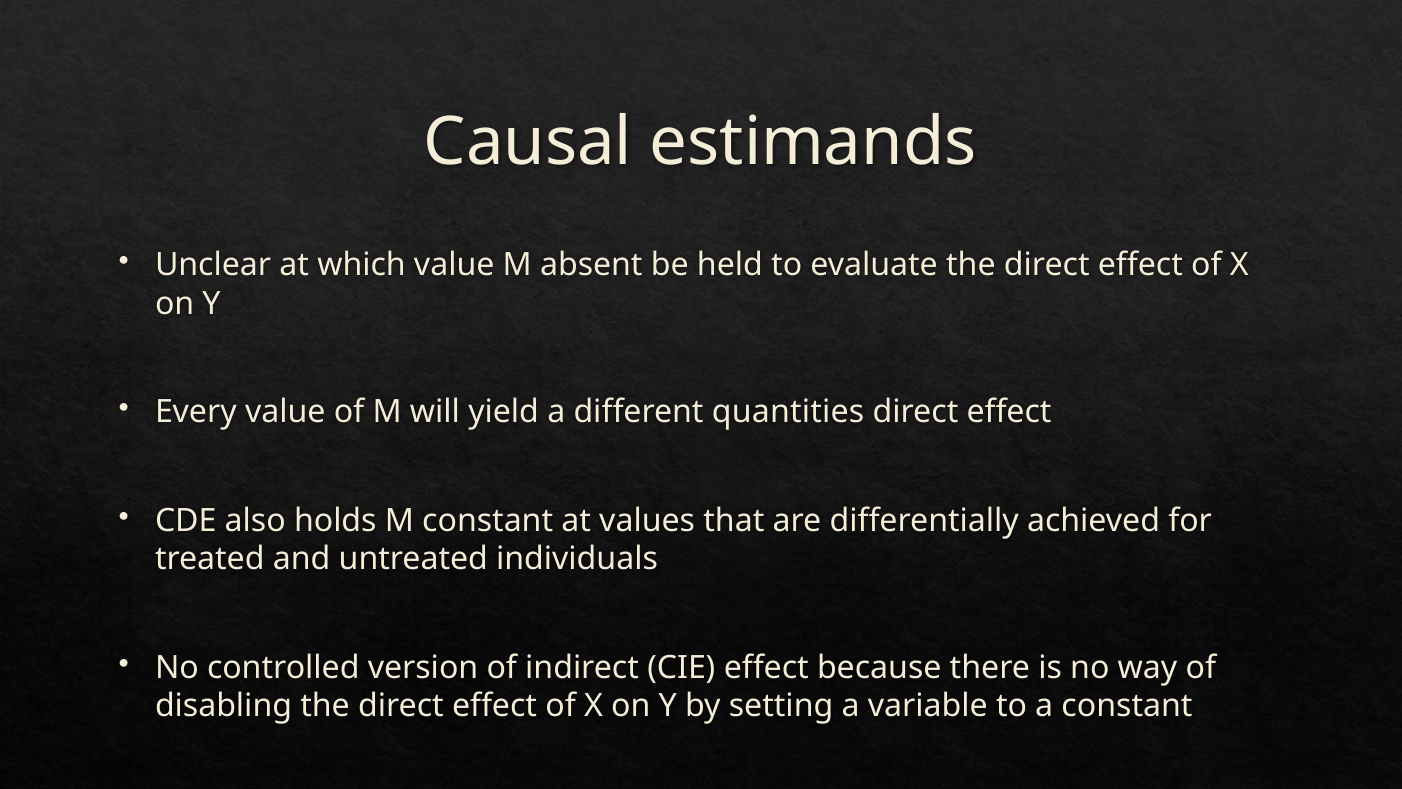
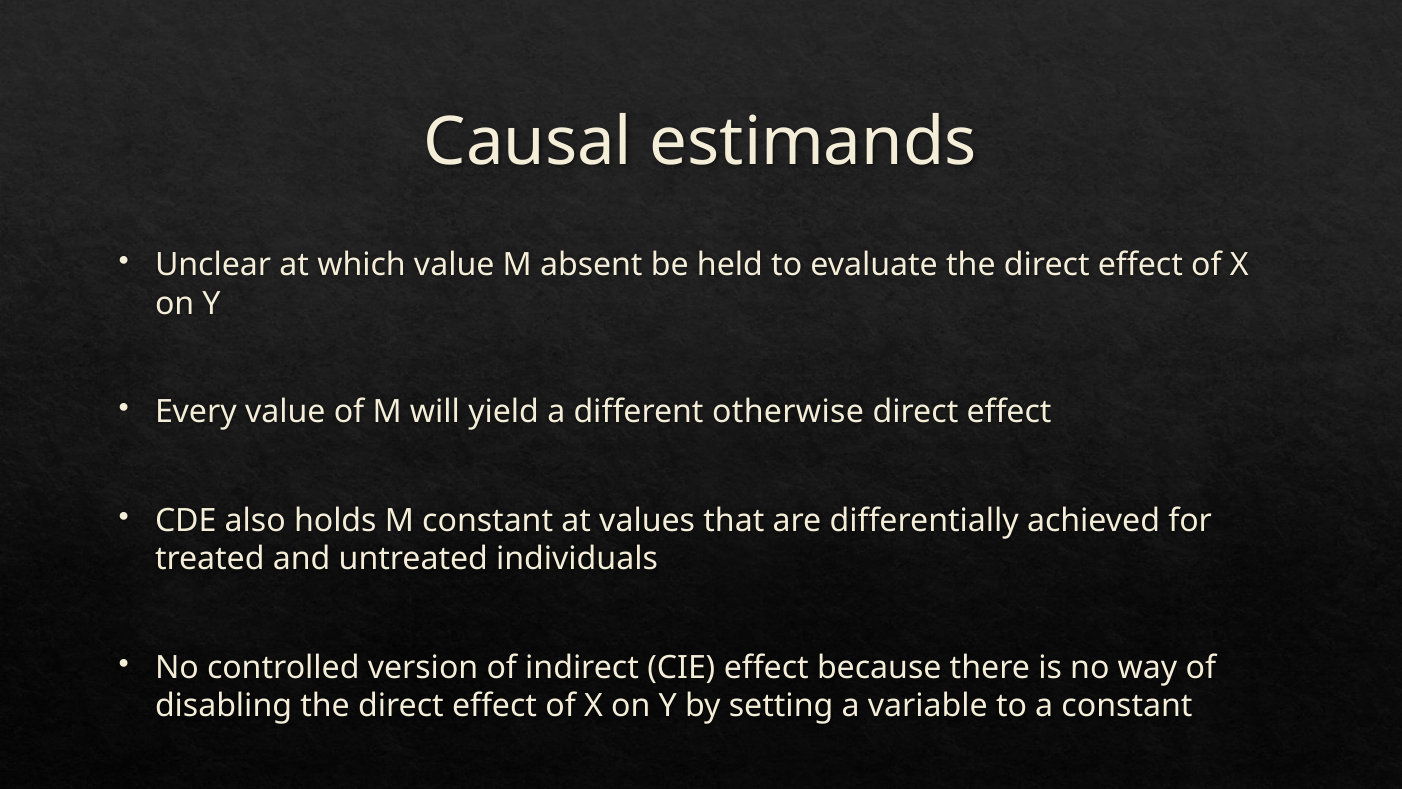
quantities: quantities -> otherwise (788, 412)
